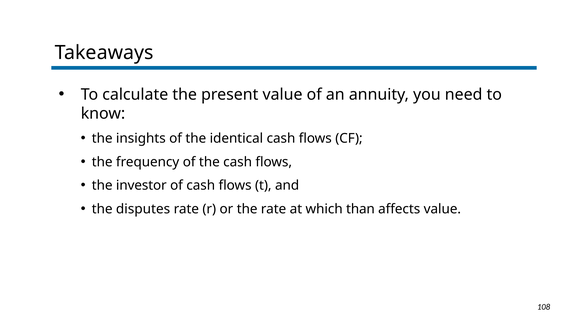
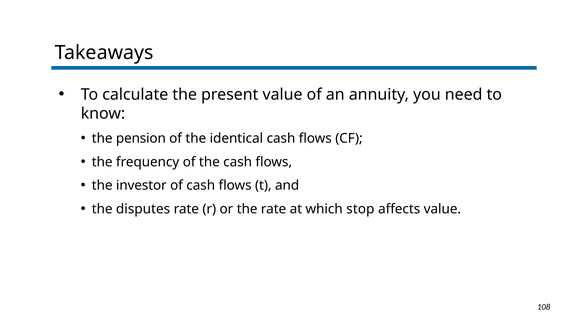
insights: insights -> pension (141, 138)
than: than -> stop (360, 209)
